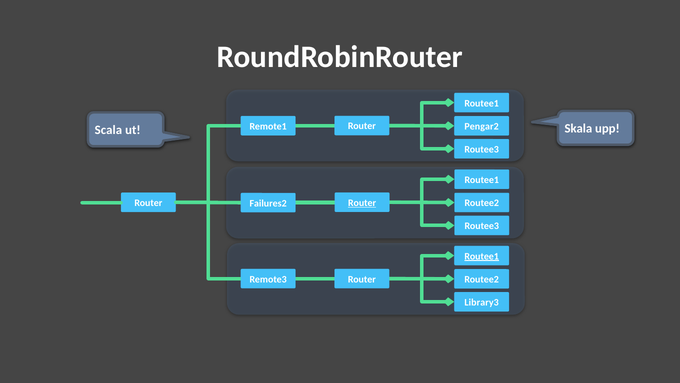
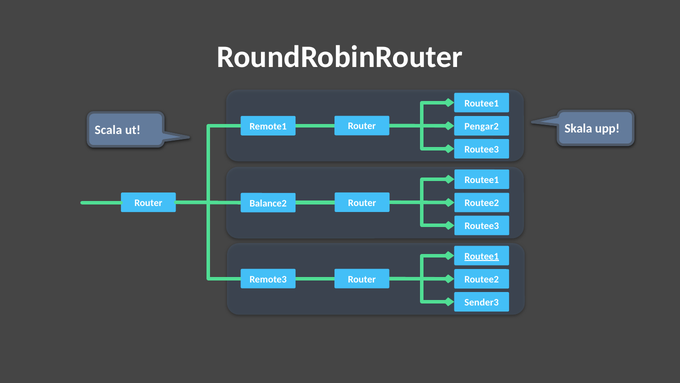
Router underline: present -> none (362, 203)
Failures2: Failures2 -> Balance2 (268, 203)
Library3: Library3 -> Sender3 (482, 302)
